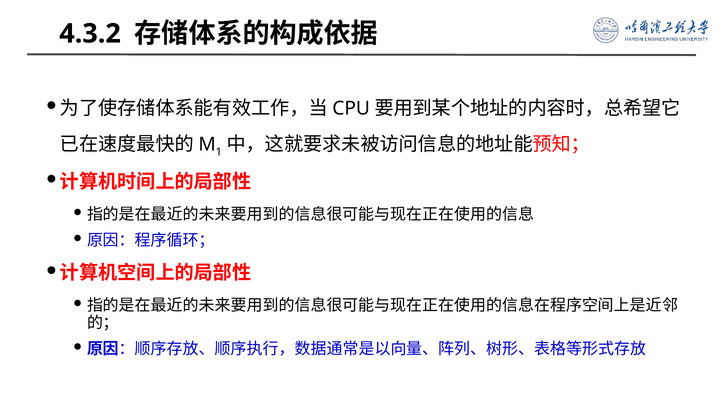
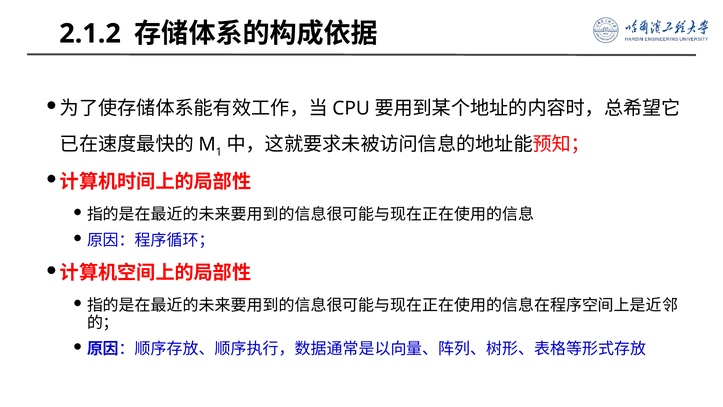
4.3.2: 4.3.2 -> 2.1.2 (90, 34)
